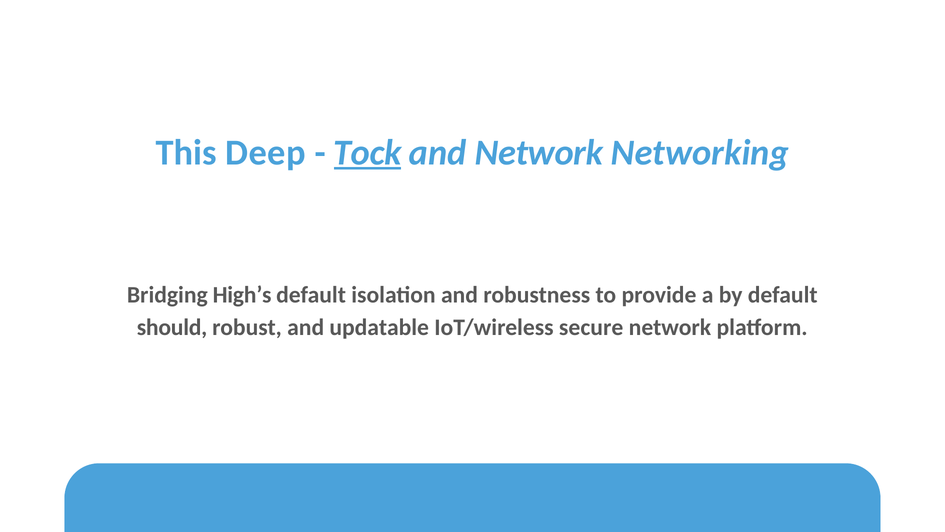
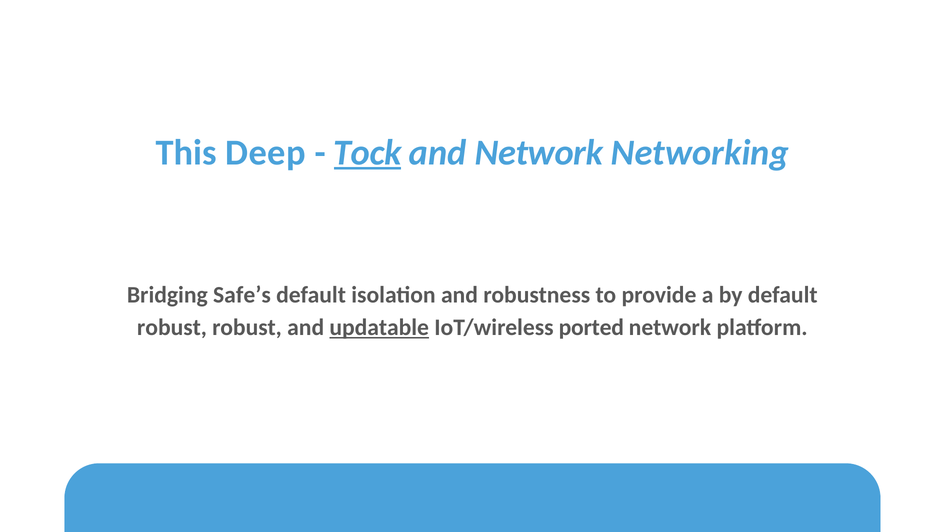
High’s: High’s -> Safe’s (242, 295)
should: should -> robust (172, 327)
updatable underline: none -> present (379, 327)
secure: secure -> ported (591, 327)
